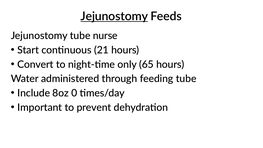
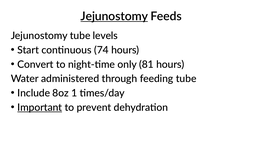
nurse: nurse -> levels (105, 36)
21: 21 -> 74 (101, 50)
65: 65 -> 81 (146, 64)
0: 0 -> 1 (74, 93)
Important underline: none -> present (40, 107)
